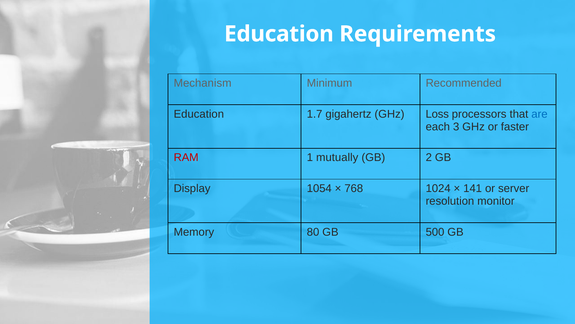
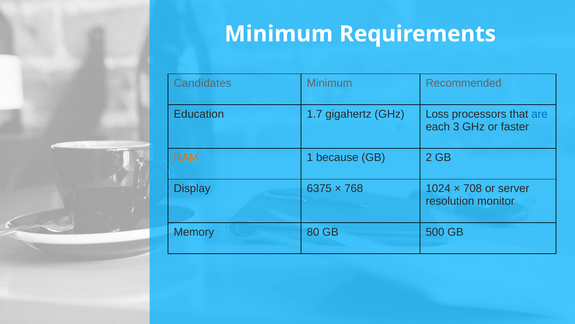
Education: Education -> Minimum (279, 34)
Mechanism: Mechanism -> Candidates (203, 83)
RAM colour: red -> orange (186, 157)
mutually: mutually -> because (337, 157)
1054: 1054 -> 6375 (319, 188)
141: 141 -> 708 (473, 188)
